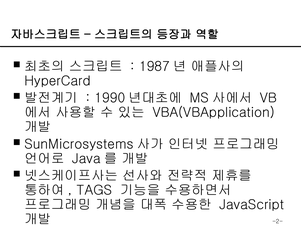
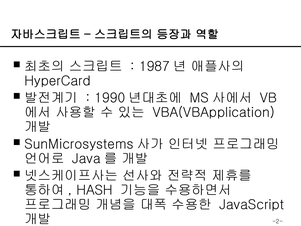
TAGS: TAGS -> HASH (95, 190)
